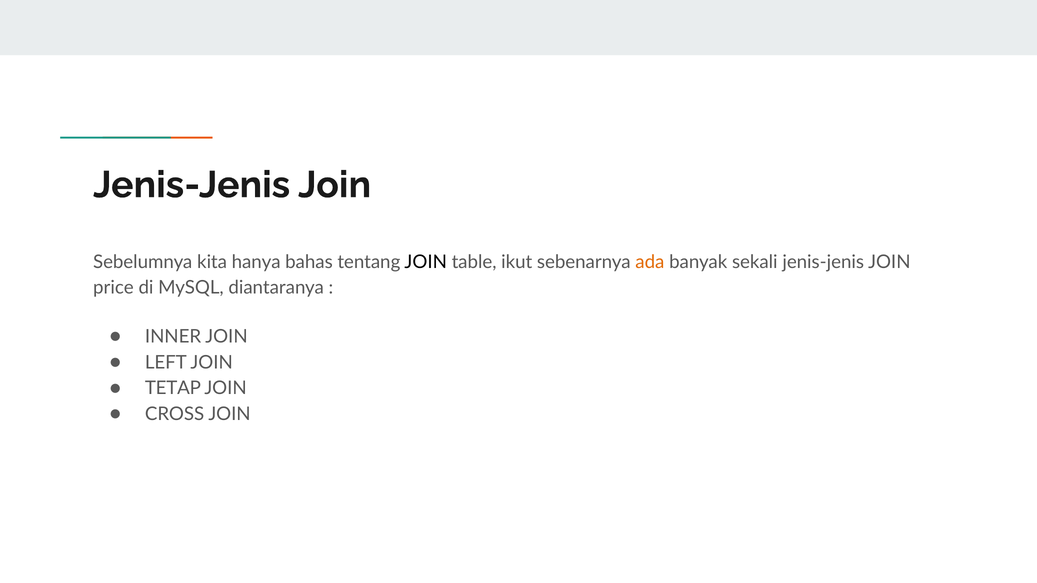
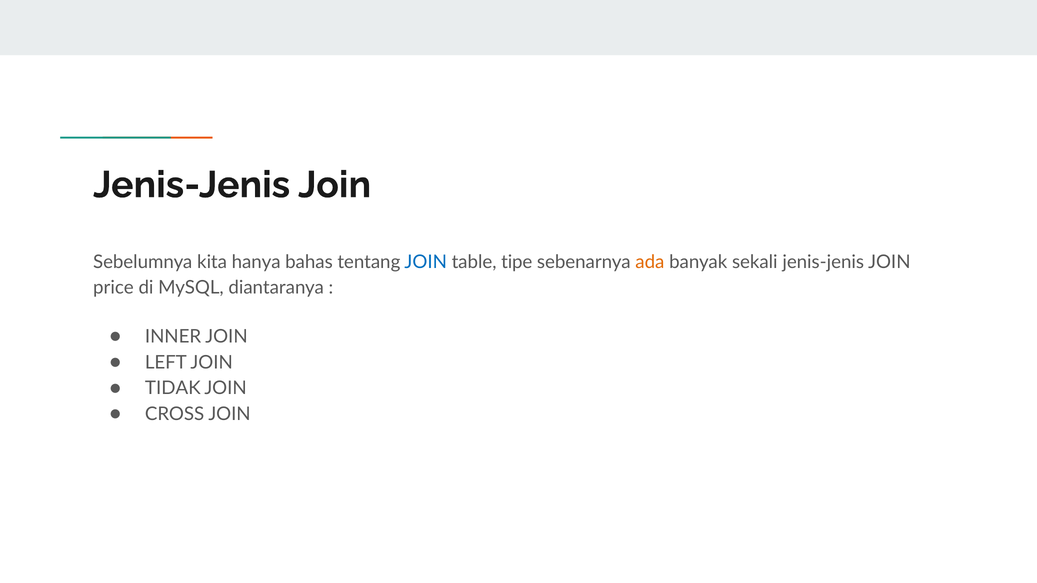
JOIN colour: black -> blue (426, 262)
ikut: ikut -> tipe (517, 262)
TETAP: TETAP -> TIDAK (173, 388)
